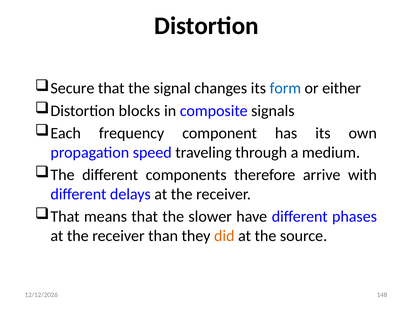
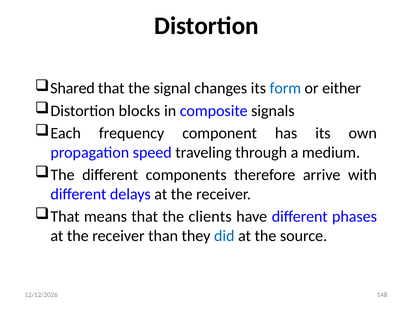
Secure: Secure -> Shared (73, 88)
slower: slower -> clients (210, 217)
did colour: orange -> blue (224, 236)
